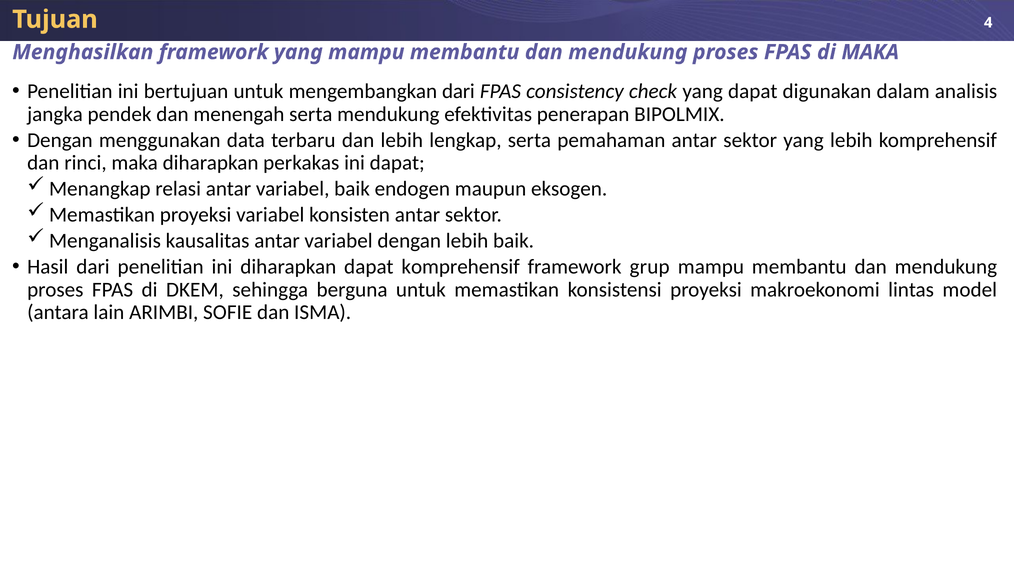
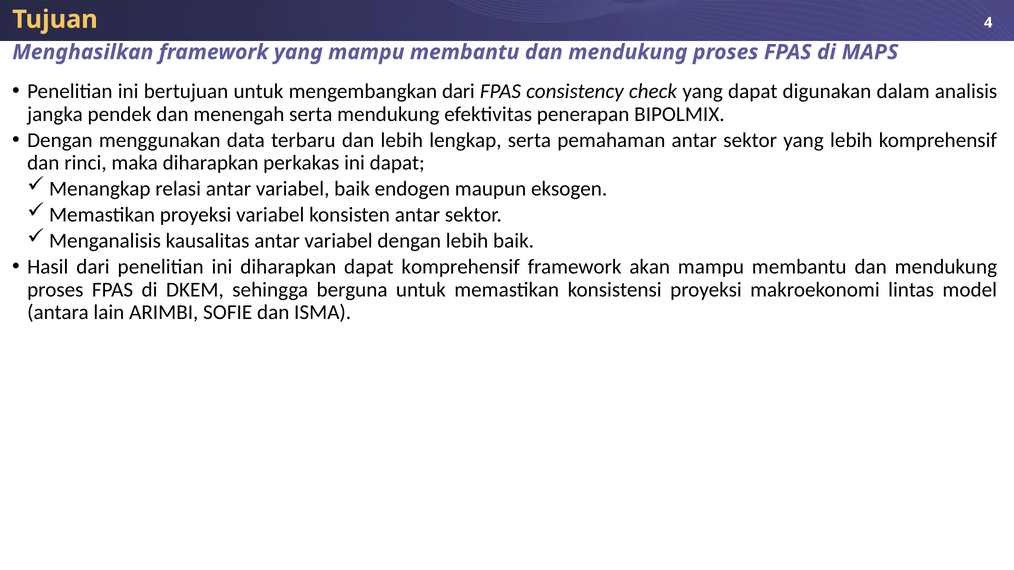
di MAKA: MAKA -> MAPS (870, 52)
grup: grup -> akan (650, 267)
